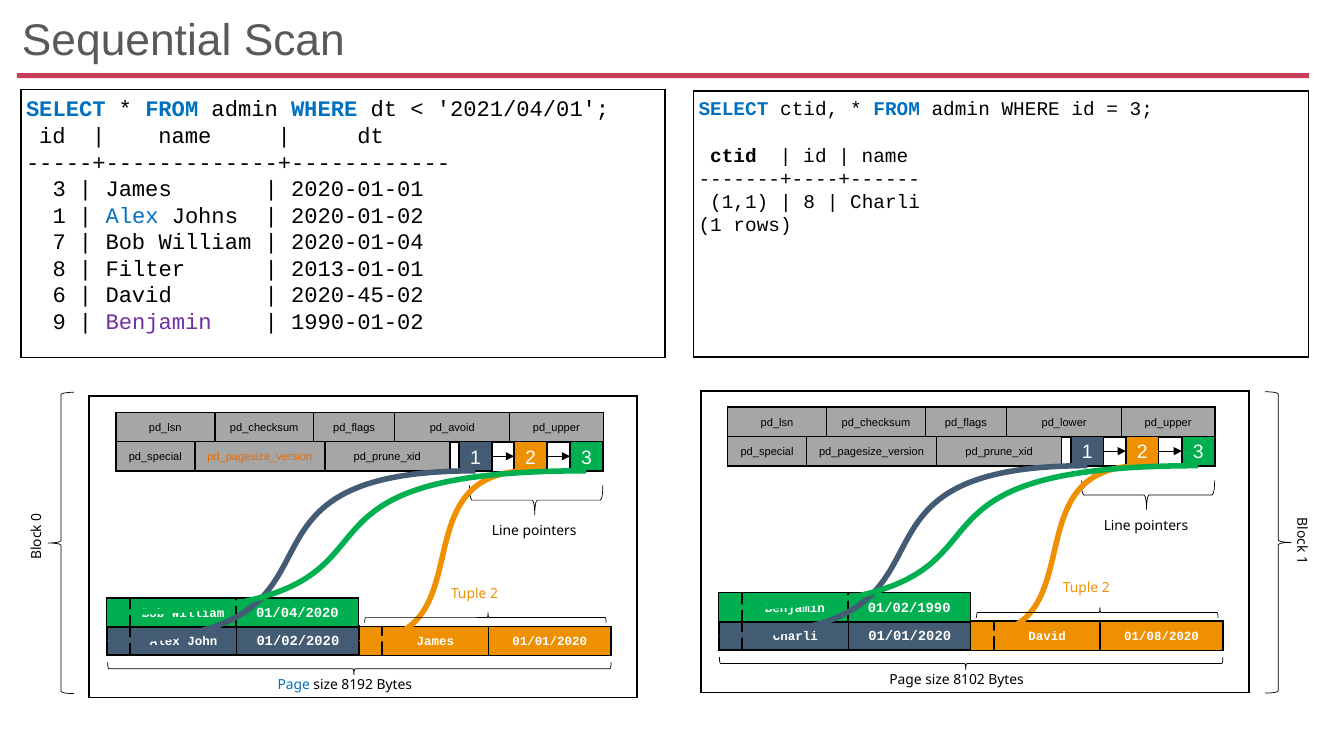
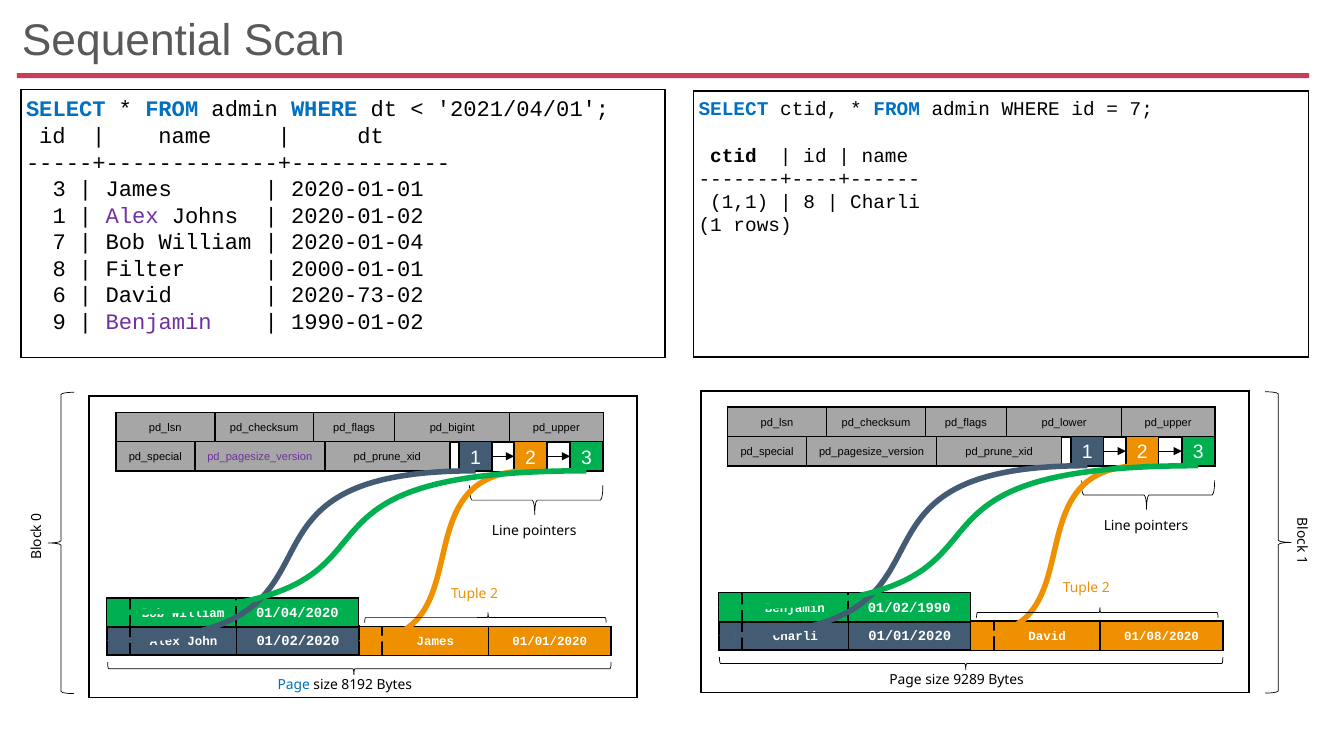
3: 3 -> 7 (1141, 109)
Alex colour: blue -> purple (132, 216)
2013-01-01: 2013-01-01 -> 2000-01-01 (357, 269)
2020-45-02: 2020-45-02 -> 2020-73-02 (357, 296)
pd_avoid: pd_avoid -> pd_bigint (452, 428)
pd_pagesize_version colour: orange -> purple (260, 457)
8102: 8102 -> 9289 (969, 680)
